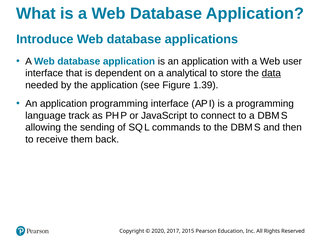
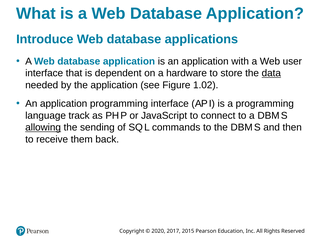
analytical: analytical -> hardware (187, 73)
1.39: 1.39 -> 1.02 (206, 85)
allowing underline: none -> present (43, 127)
